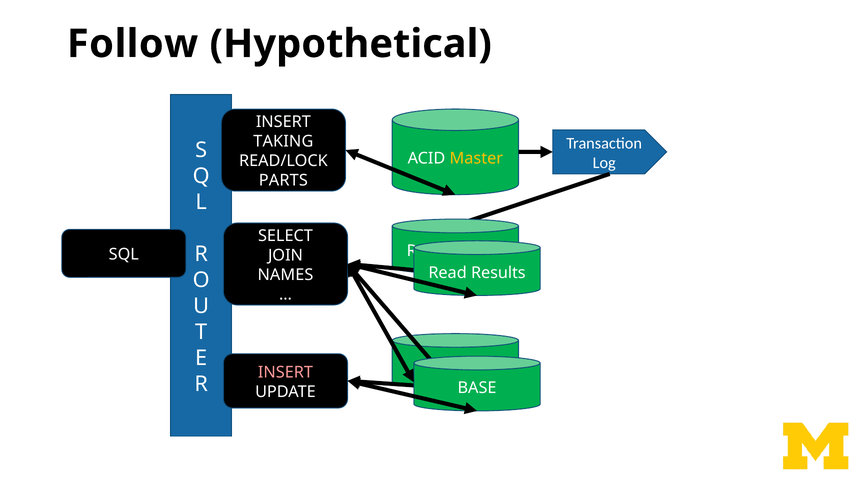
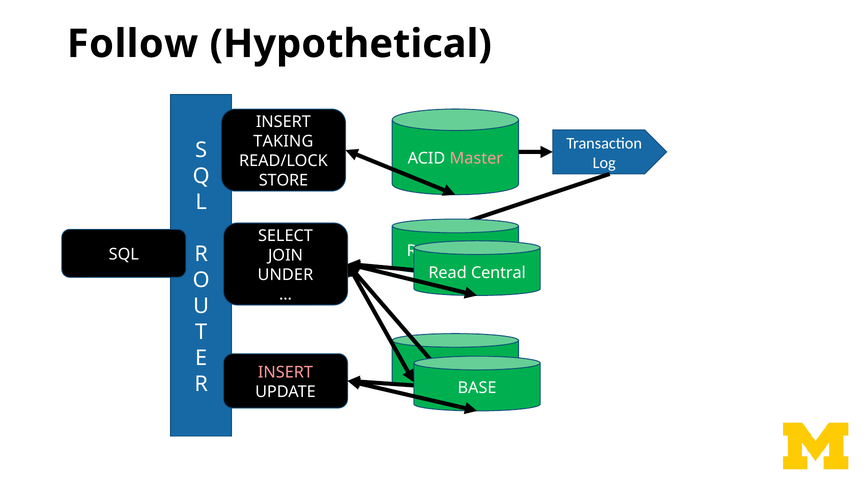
Master colour: yellow -> pink (476, 158)
PARTS: PARTS -> STORE (283, 181)
Results: Results -> Central (498, 273)
NAMES: NAMES -> UNDER (285, 275)
